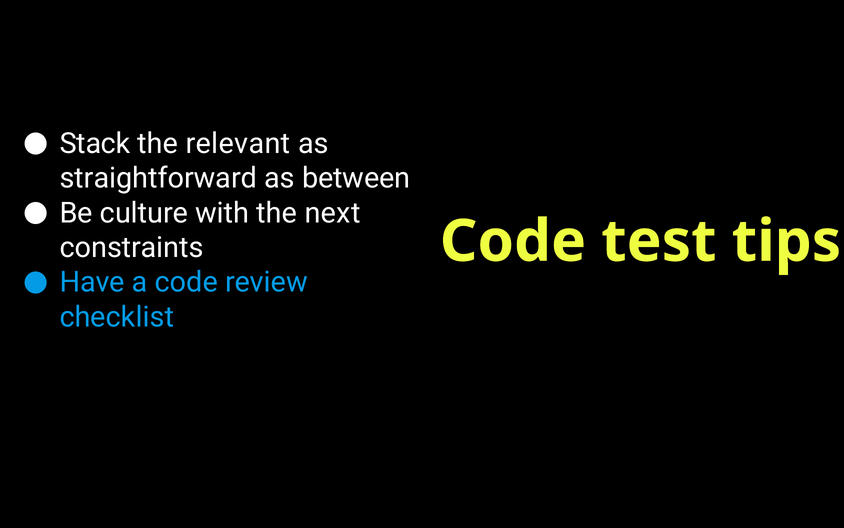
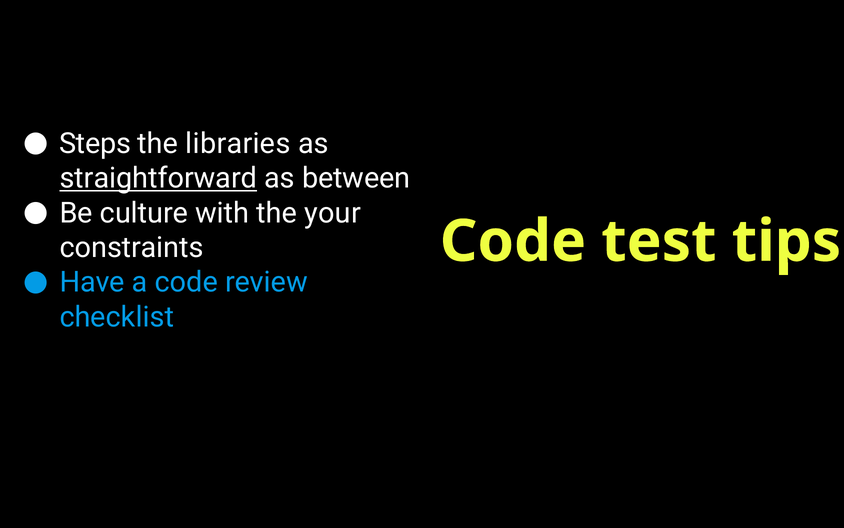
Stack: Stack -> Steps (95, 143)
relevant: relevant -> libraries (238, 143)
straightforward underline: none -> present (158, 178)
next: next -> your (333, 213)
